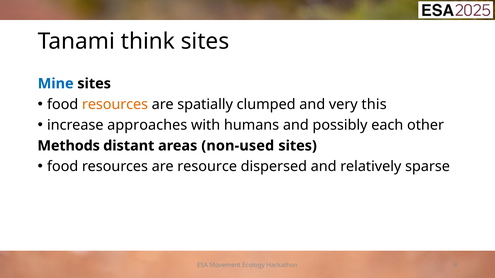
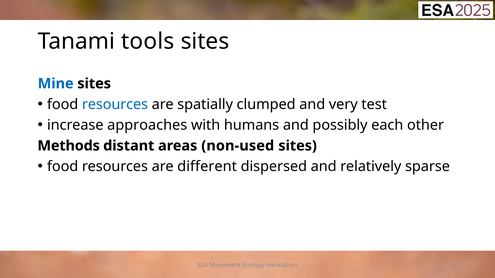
think: think -> tools (148, 42)
resources colour: orange -> blue (115, 104)
this: this -> test (374, 104)
resource: resource -> different (207, 167)
